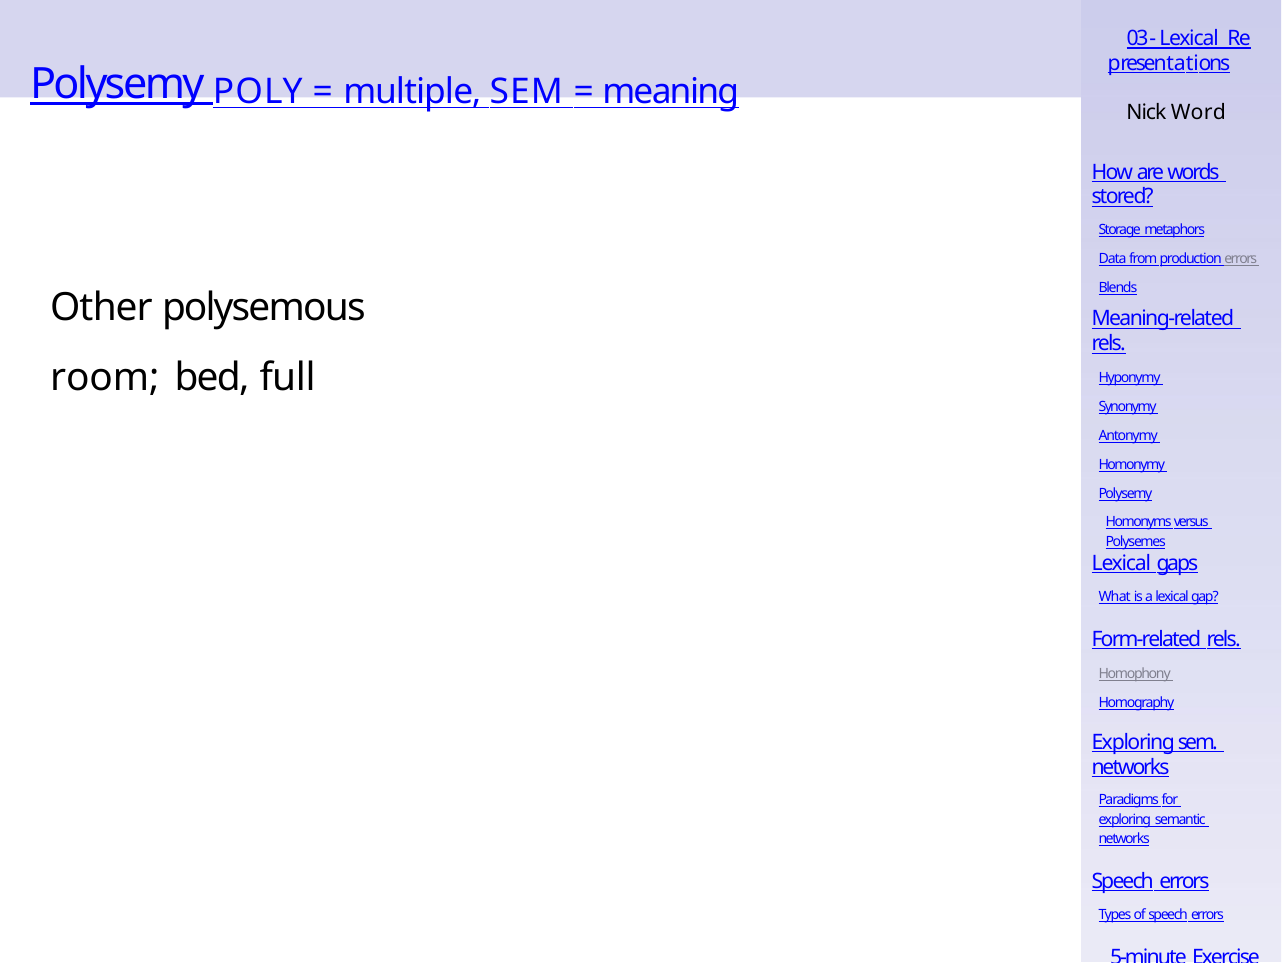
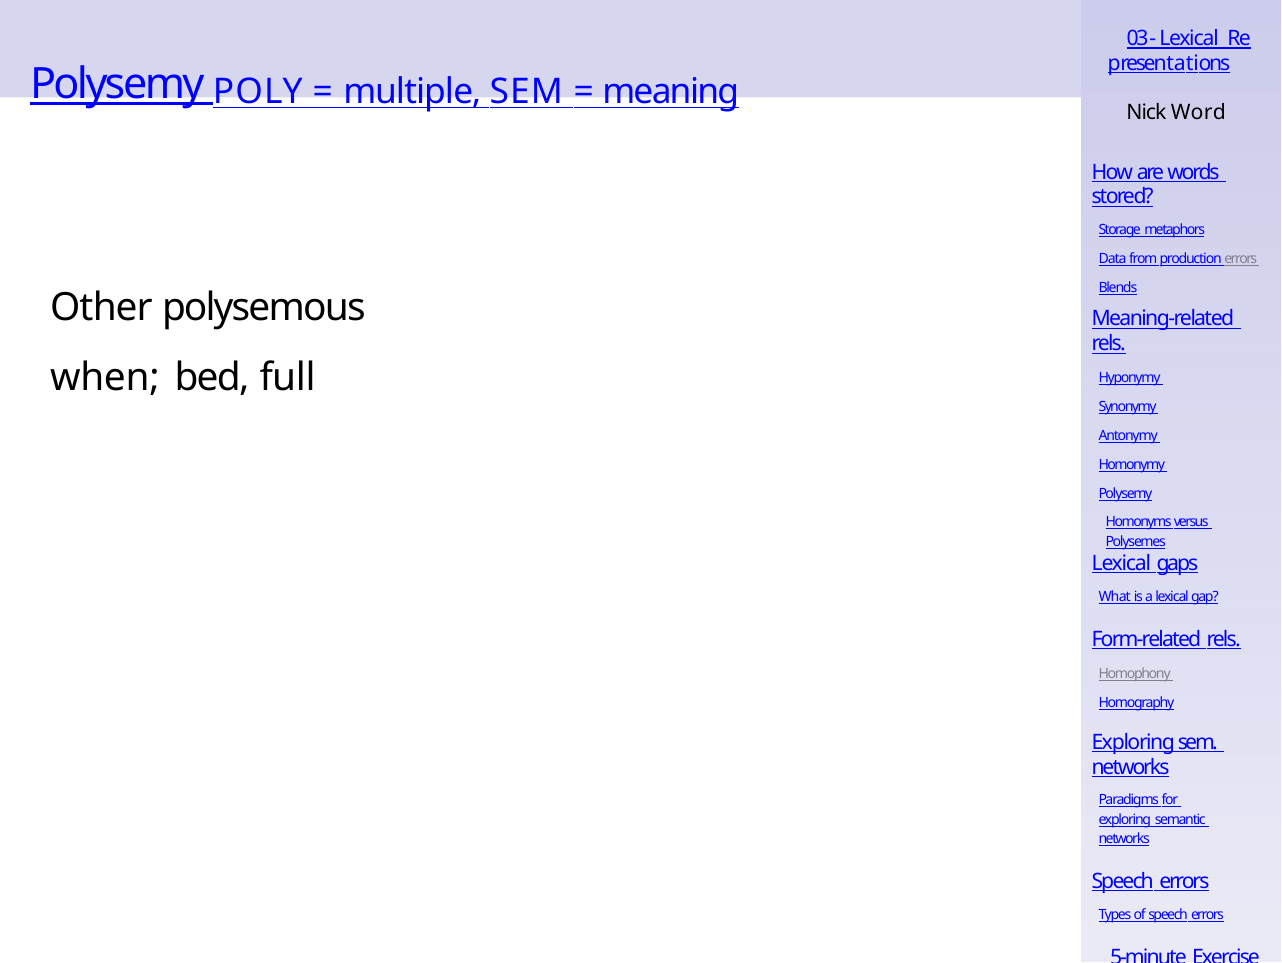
room: room -> when (105, 378)
